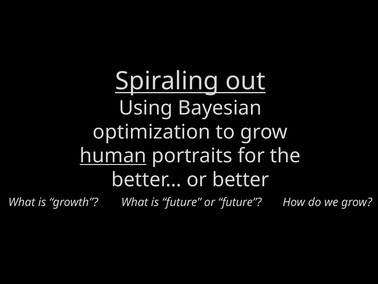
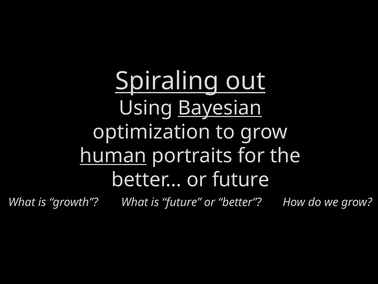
Bayesian underline: none -> present (220, 108)
or better: better -> future (241, 180)
or future: future -> better (240, 202)
